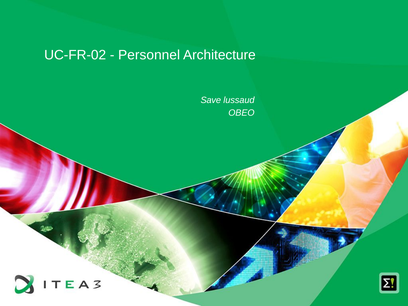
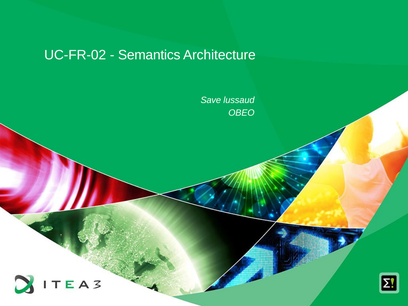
Personnel: Personnel -> Semantics (149, 55)
